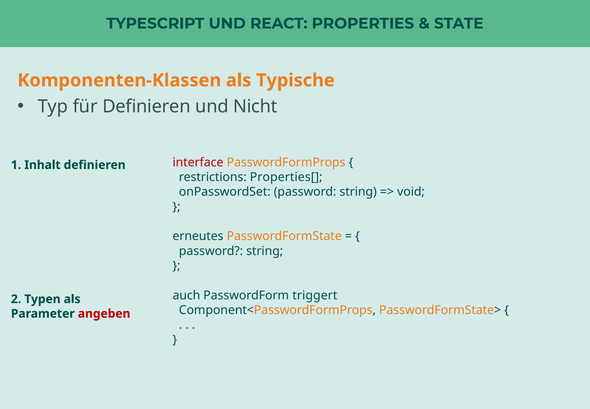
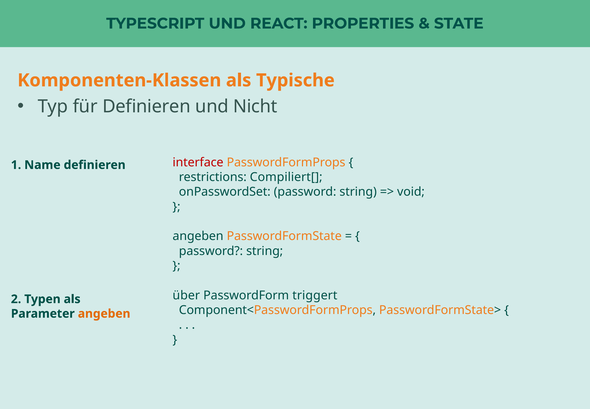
Inhalt: Inhalt -> Name (42, 165)
Properties[: Properties[ -> Compiliert[ (286, 177)
erneutes: erneutes -> angeben (198, 236)
auch: auch -> über (186, 295)
angeben colour: red -> orange (104, 313)
